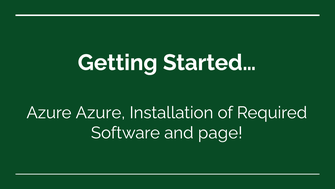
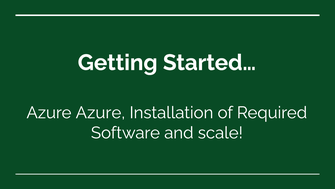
page: page -> scale (220, 132)
